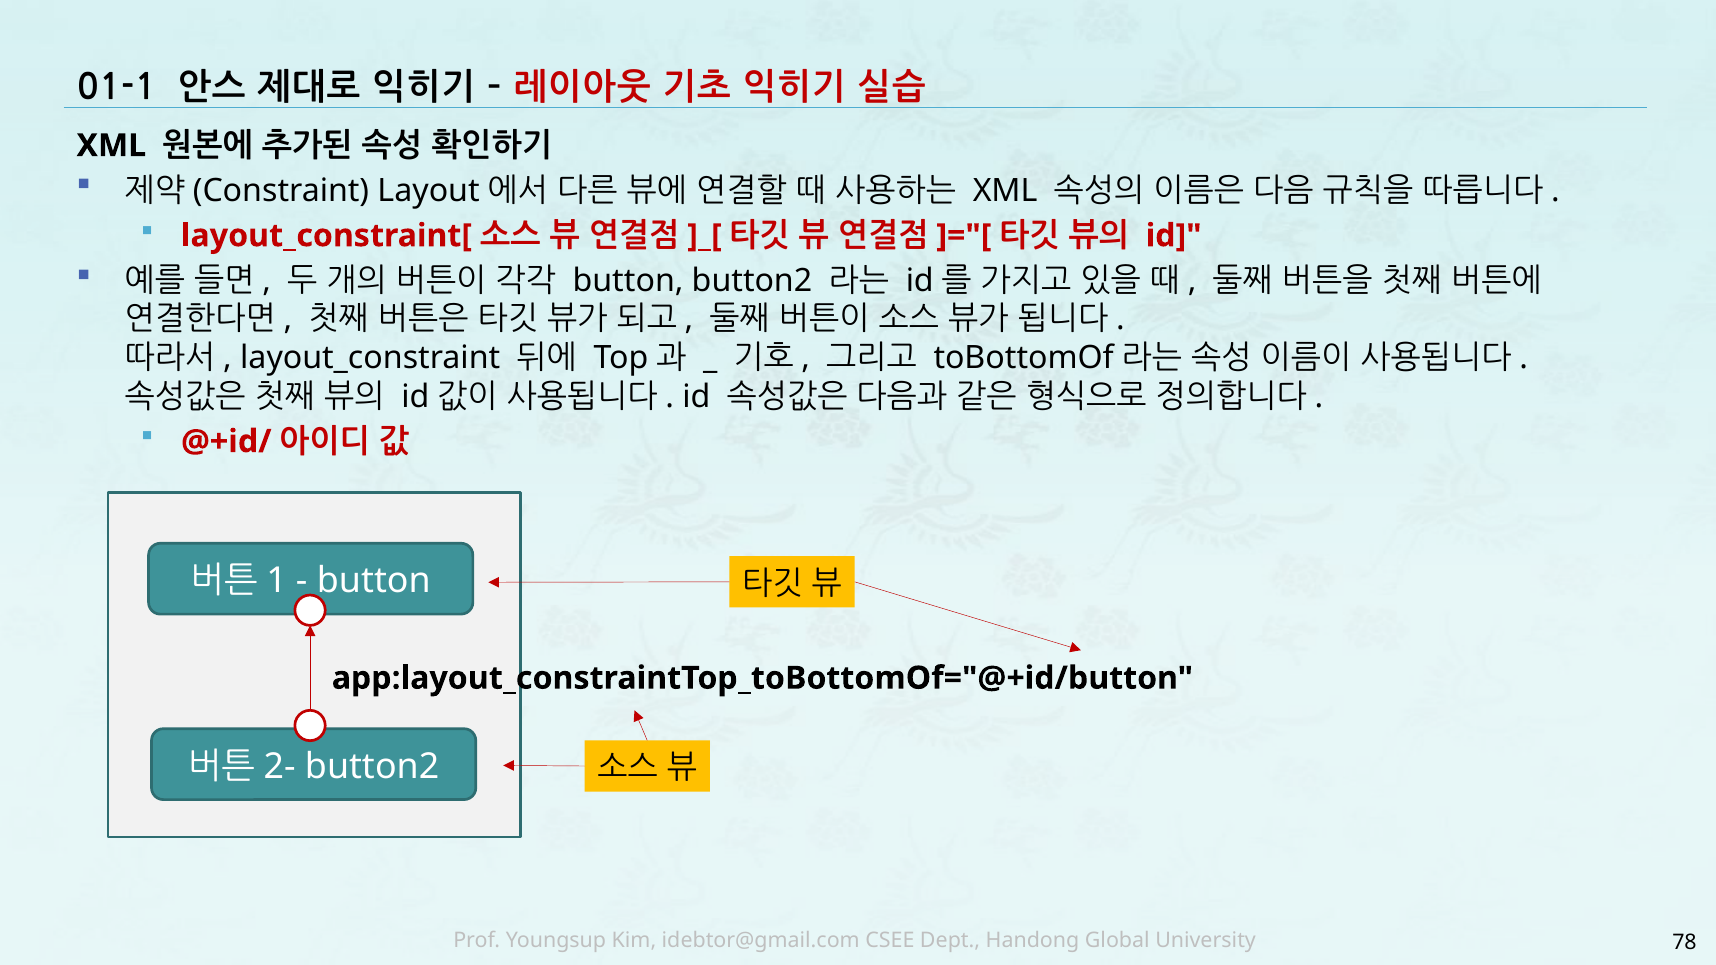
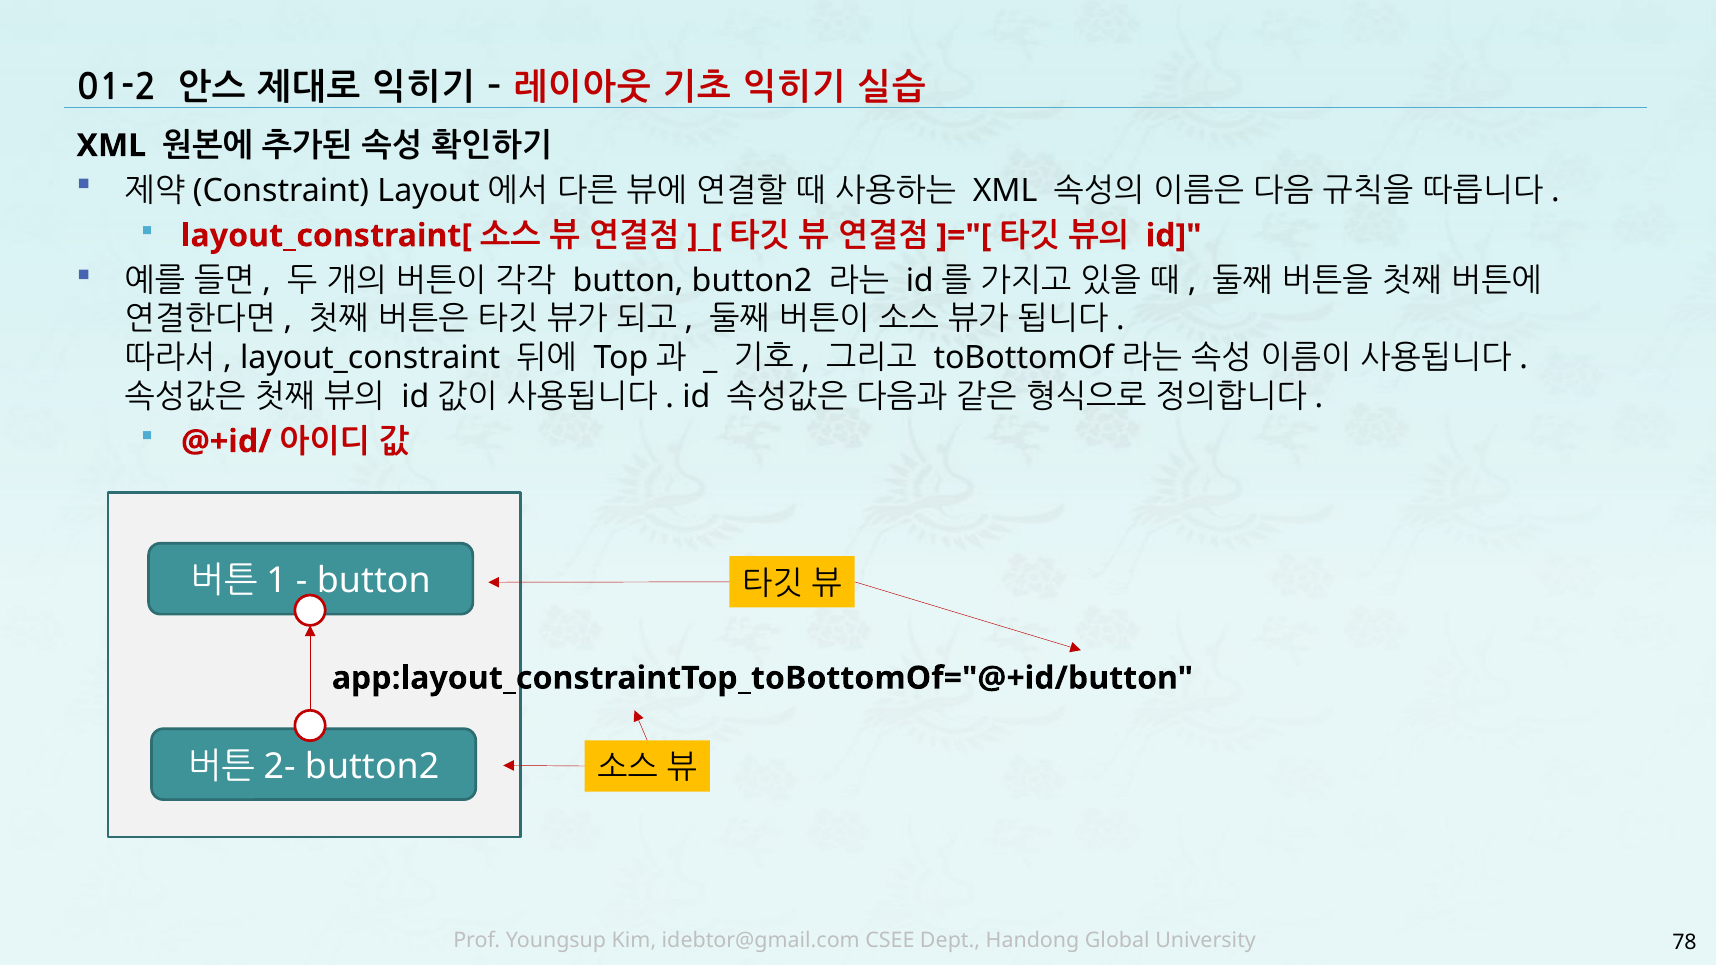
01-1: 01-1 -> 01-2 (117, 88)
